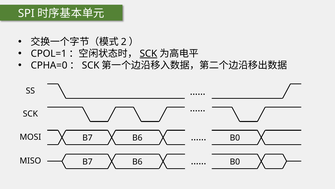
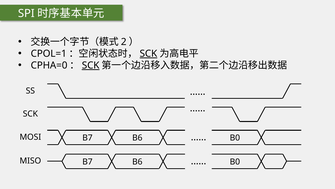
SCK underline: none -> present (91, 65)
